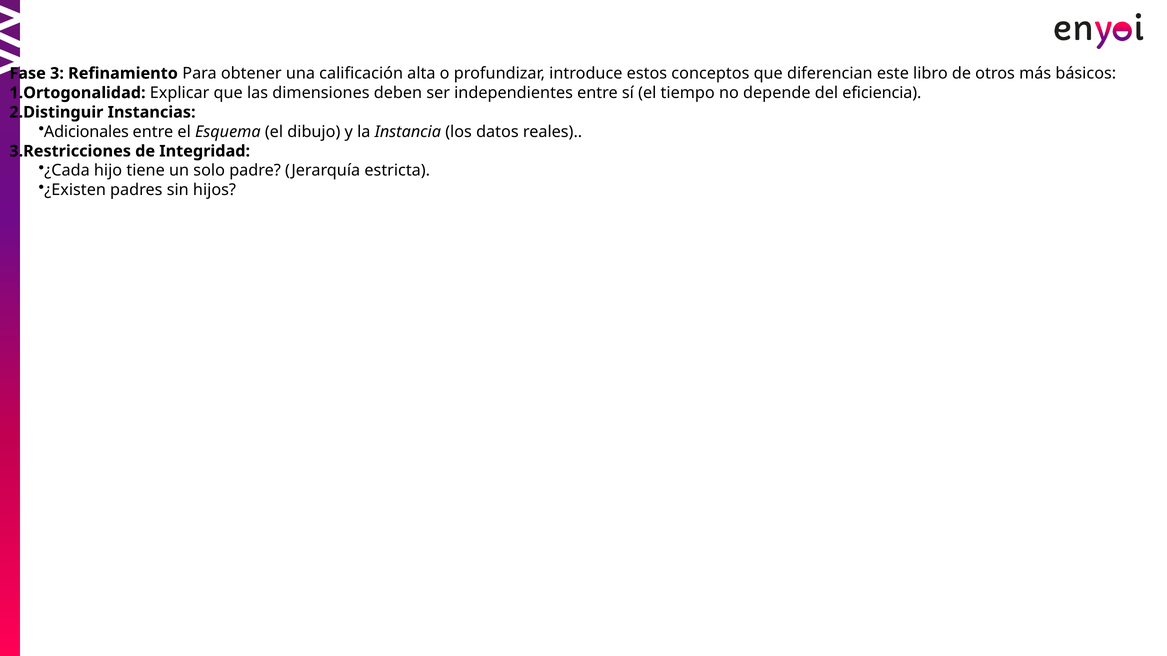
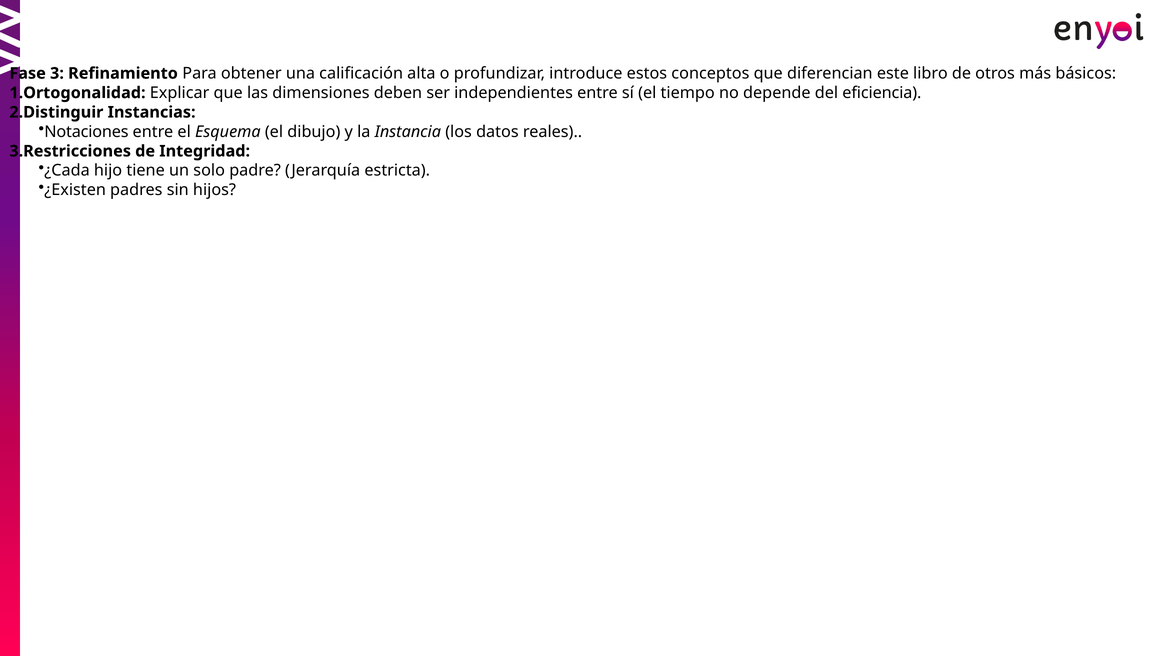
Adicionales: Adicionales -> Notaciones (86, 132)
